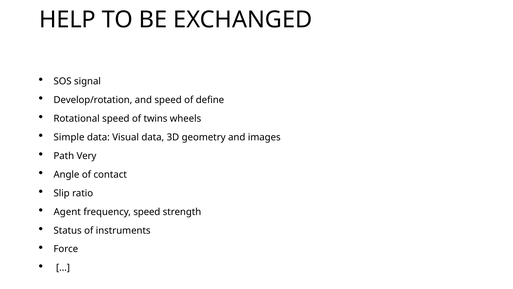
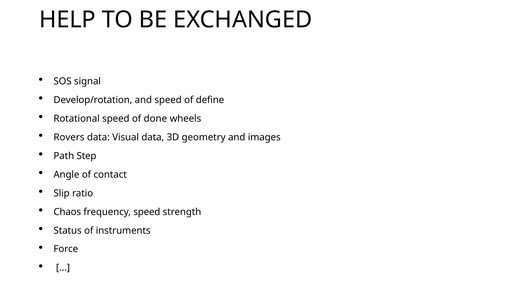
twins: twins -> done (155, 118)
Simple: Simple -> Rovers (69, 137)
Very: Very -> Step (86, 156)
Agent: Agent -> Chaos (67, 212)
